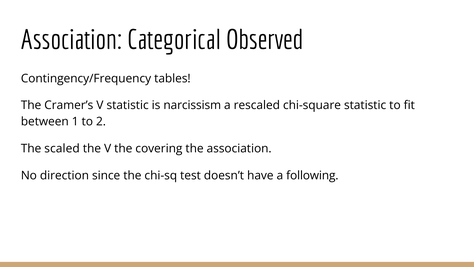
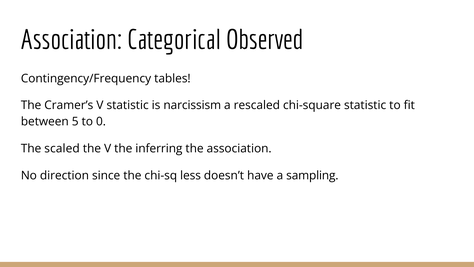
1: 1 -> 5 (75, 122)
2: 2 -> 0 (101, 122)
covering: covering -> inferring (159, 148)
test: test -> less (191, 175)
following: following -> sampling (312, 175)
